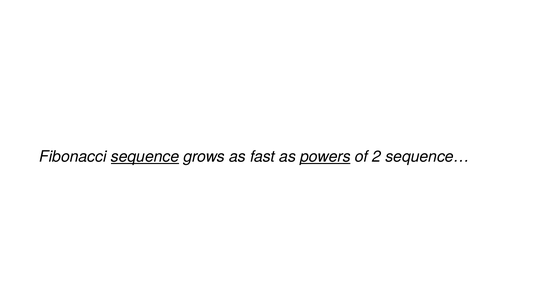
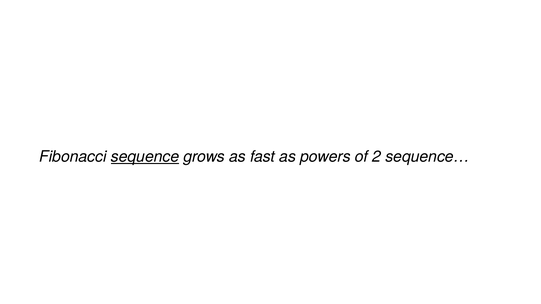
powers underline: present -> none (325, 157)
